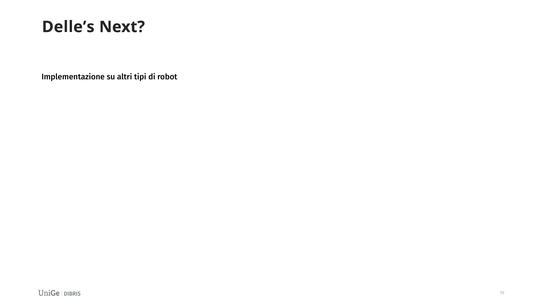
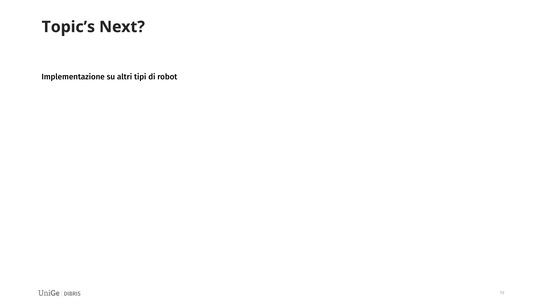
Delle’s: Delle’s -> Topic’s (68, 27)
